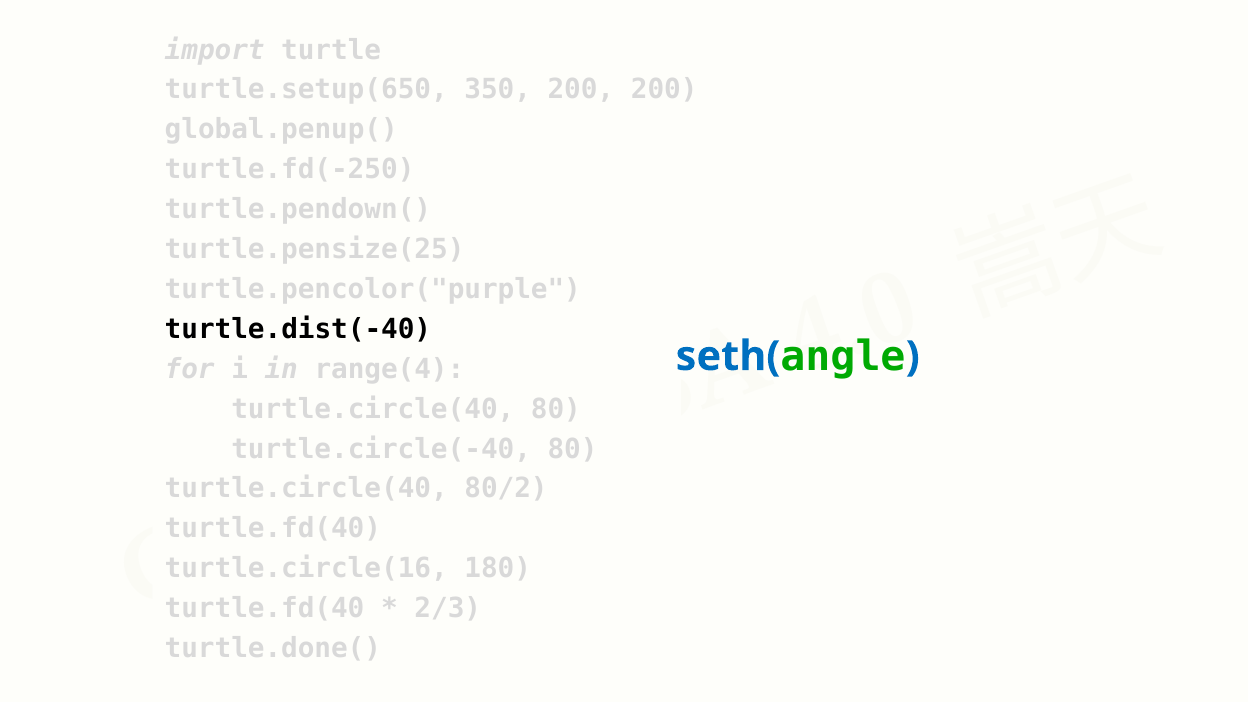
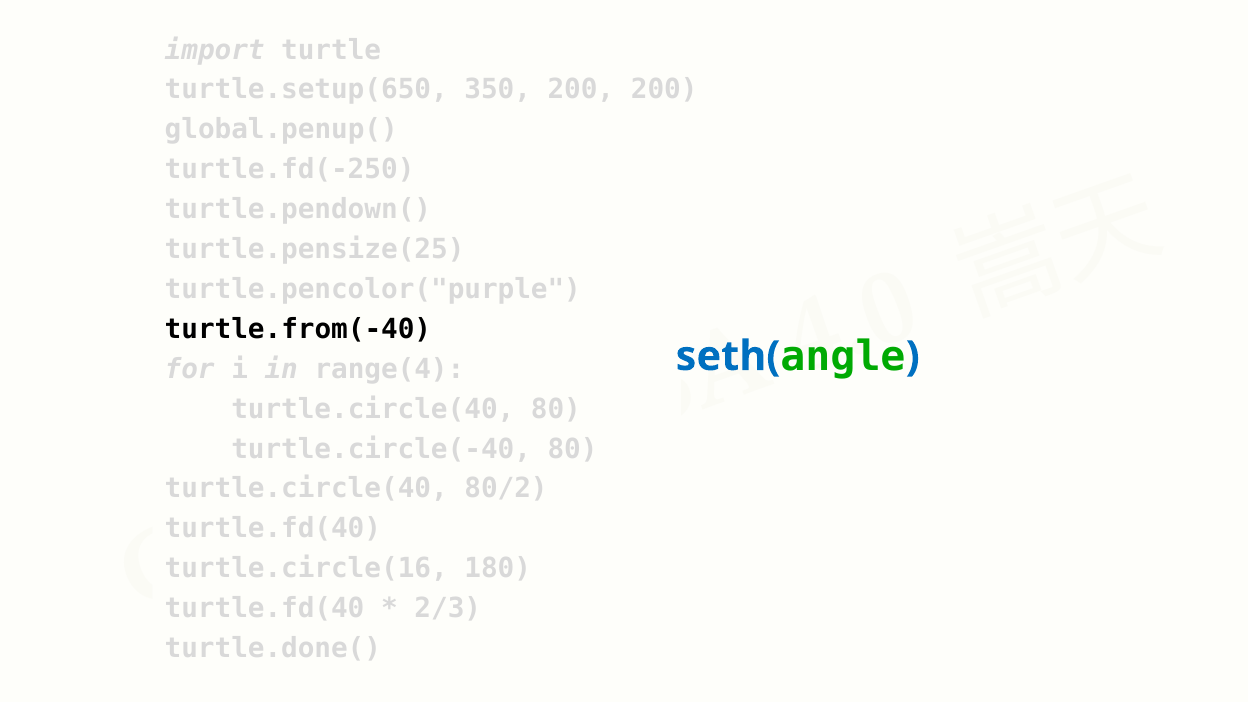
turtle.dist(-40: turtle.dist(-40 -> turtle.from(-40 (298, 329)
